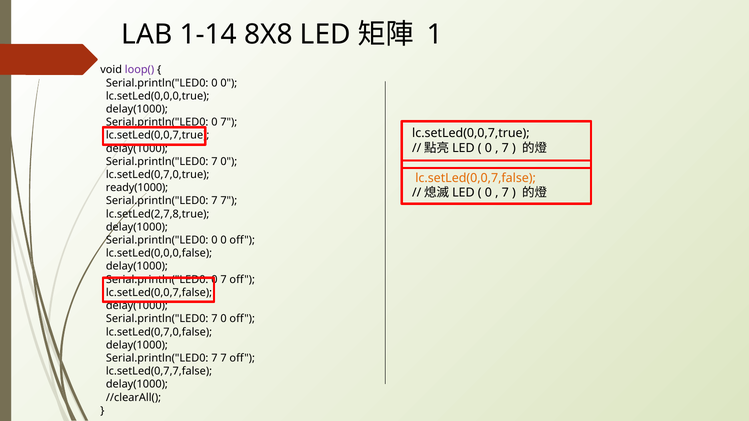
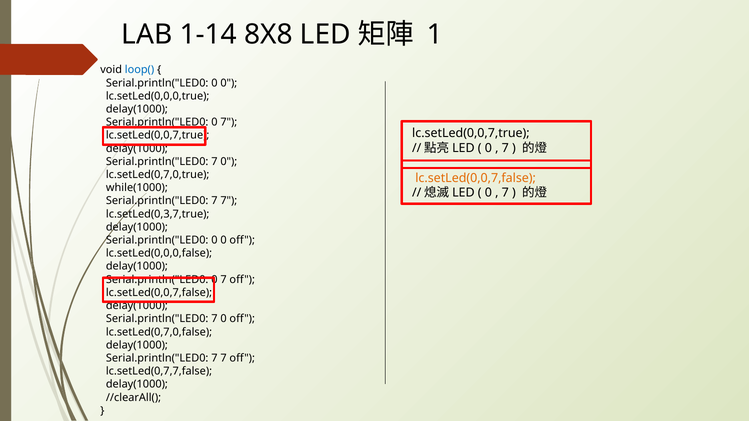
loop( colour: purple -> blue (140, 70)
ready(1000: ready(1000 -> while(1000 (137, 188)
lc.setLed(2,7,8,true: lc.setLed(2,7,8,true -> lc.setLed(0,3,7,true (158, 214)
